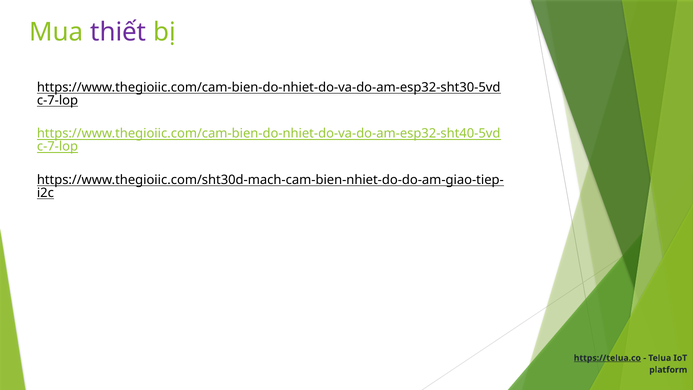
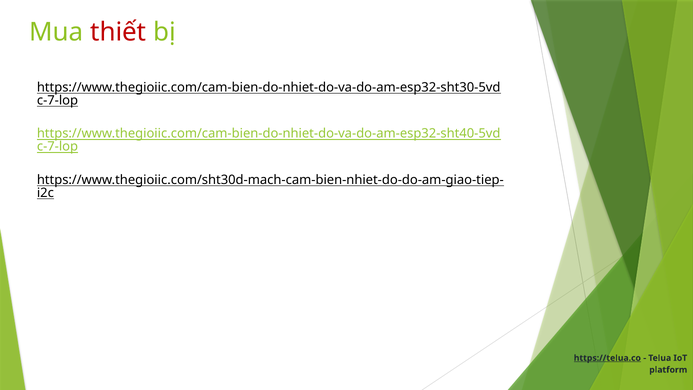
thiết colour: purple -> red (118, 32)
